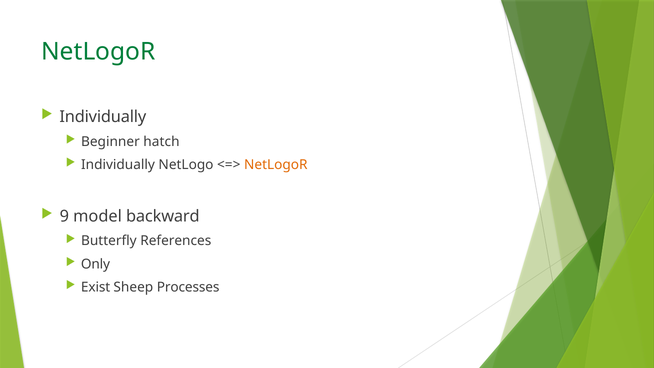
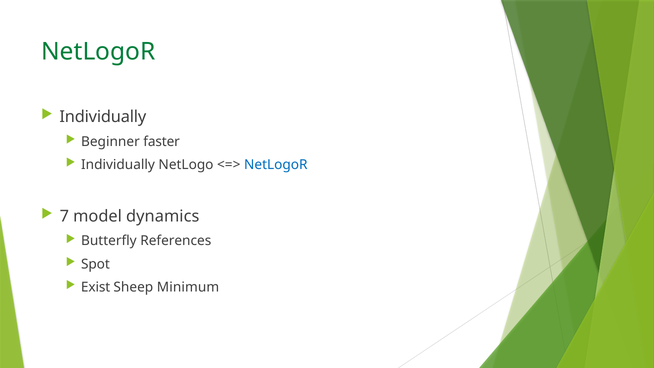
hatch: hatch -> faster (162, 142)
NetLogoR colour: orange -> blue (276, 165)
9: 9 -> 7 (64, 216)
backward: backward -> dynamics (163, 216)
Only: Only -> Spot (95, 264)
Processes: Processes -> Minimum (188, 287)
